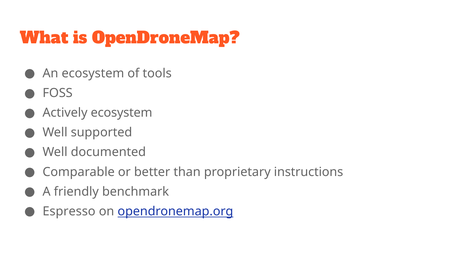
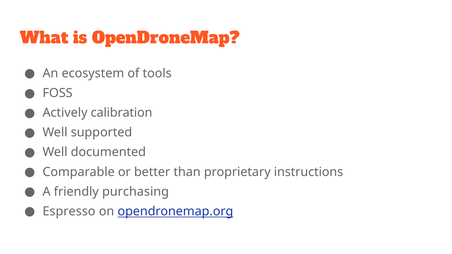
Actively ecosystem: ecosystem -> calibration (122, 113)
benchmark: benchmark -> purchasing (136, 192)
